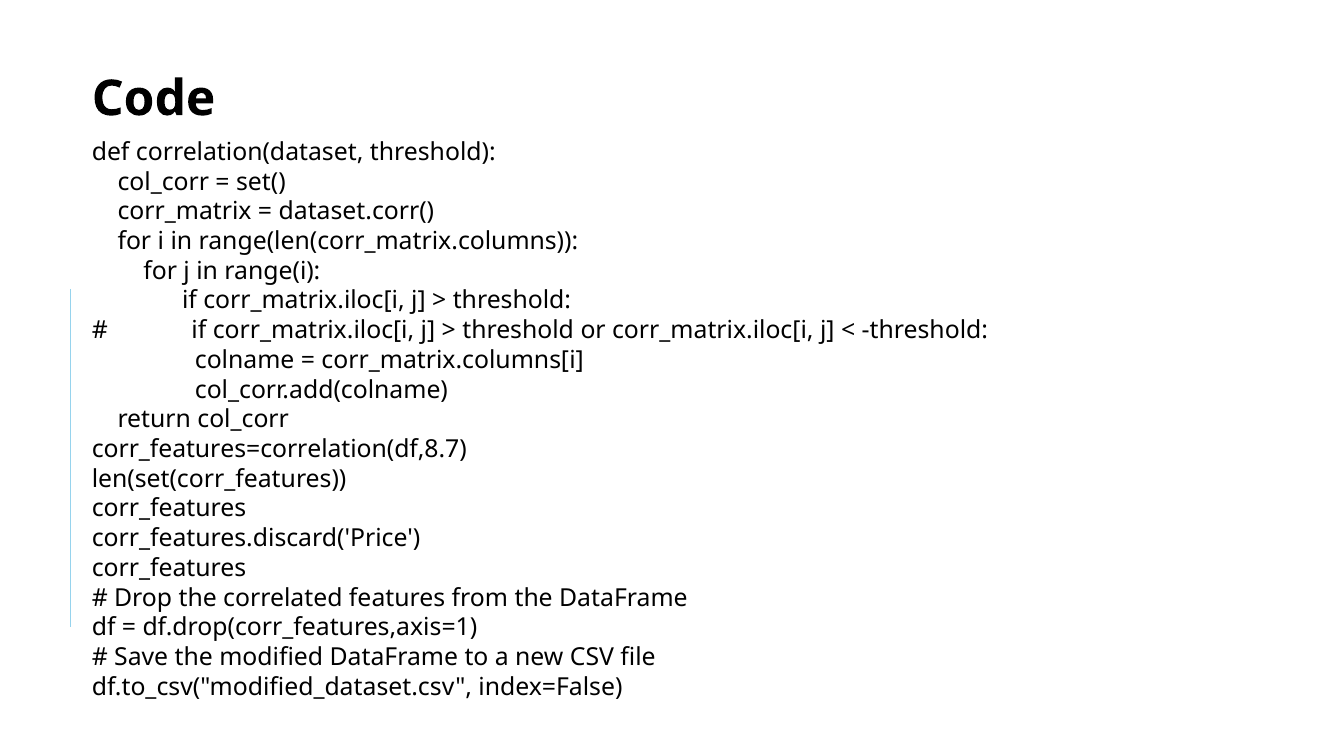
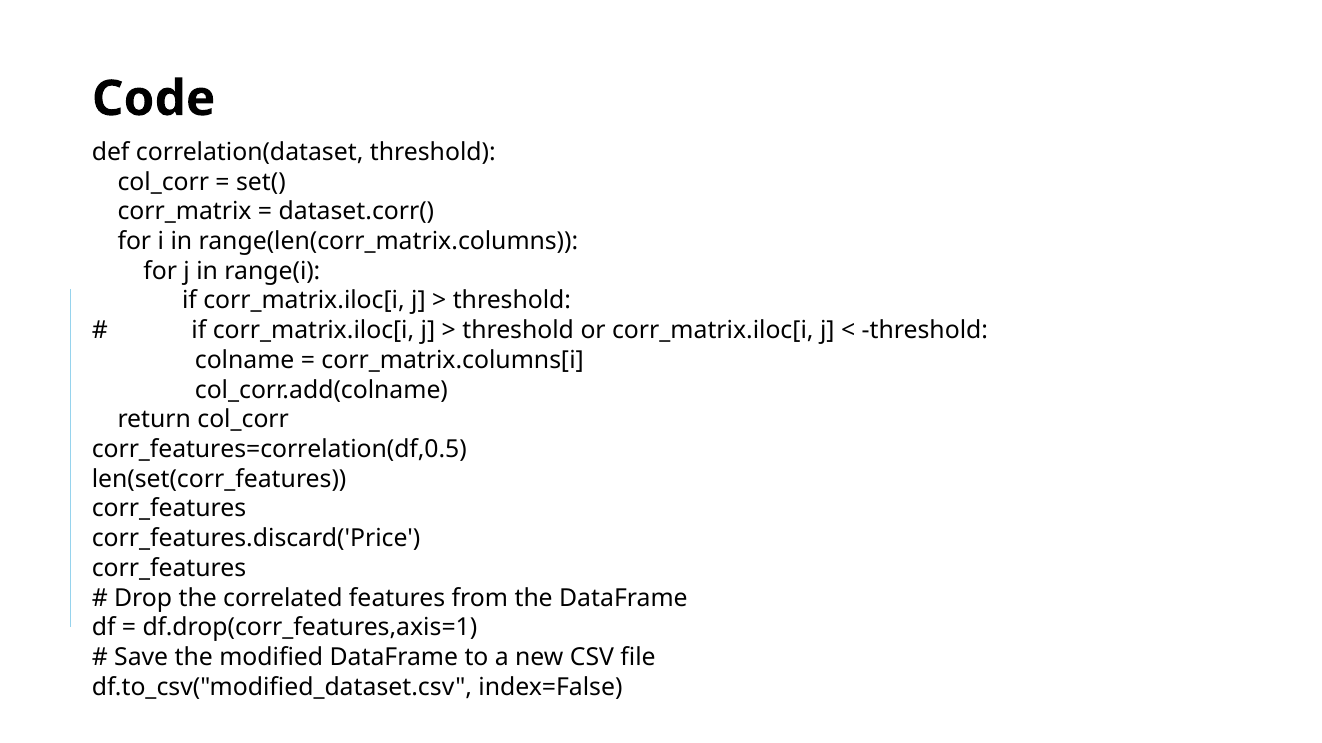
corr_features=correlation(df,8.7: corr_features=correlation(df,8.7 -> corr_features=correlation(df,0.5 (279, 450)
